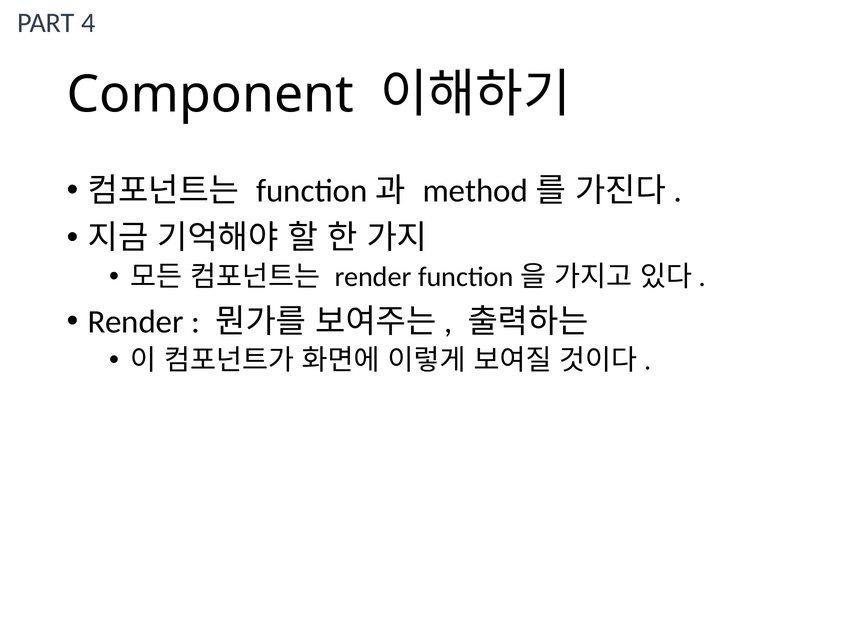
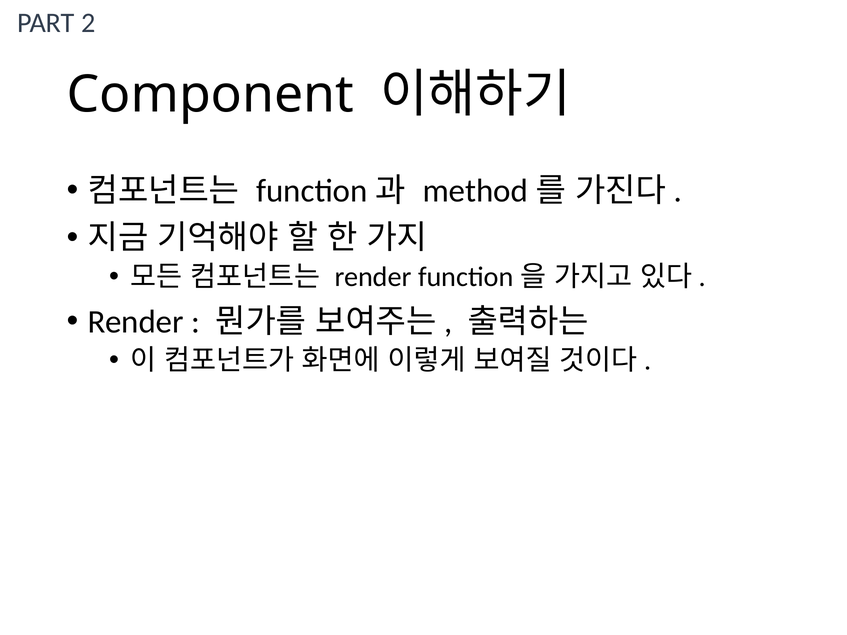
4: 4 -> 2 (88, 23)
